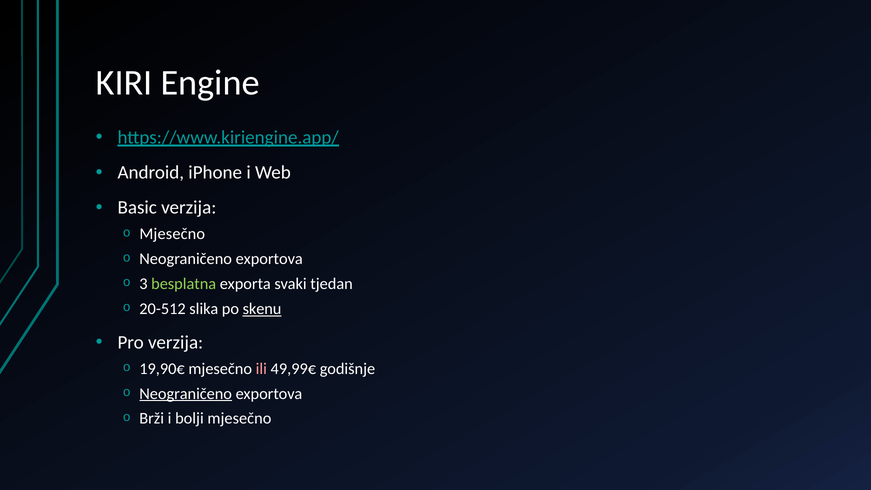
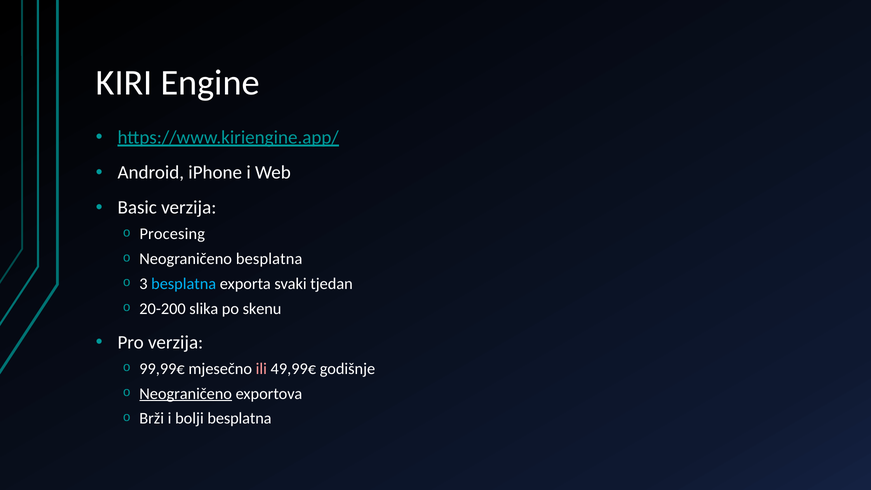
Mjesečno: Mjesečno -> Procesing (172, 234)
exportova: exportova -> besplatna (269, 259)
besplatna colour: light green -> light blue (184, 284)
20-512: 20-512 -> 20-200 (163, 309)
skenu underline: present -> none (262, 309)
19,90€: 19,90€ -> 99,99€ (162, 369)
bolji mjesečno: mjesečno -> besplatna (239, 419)
